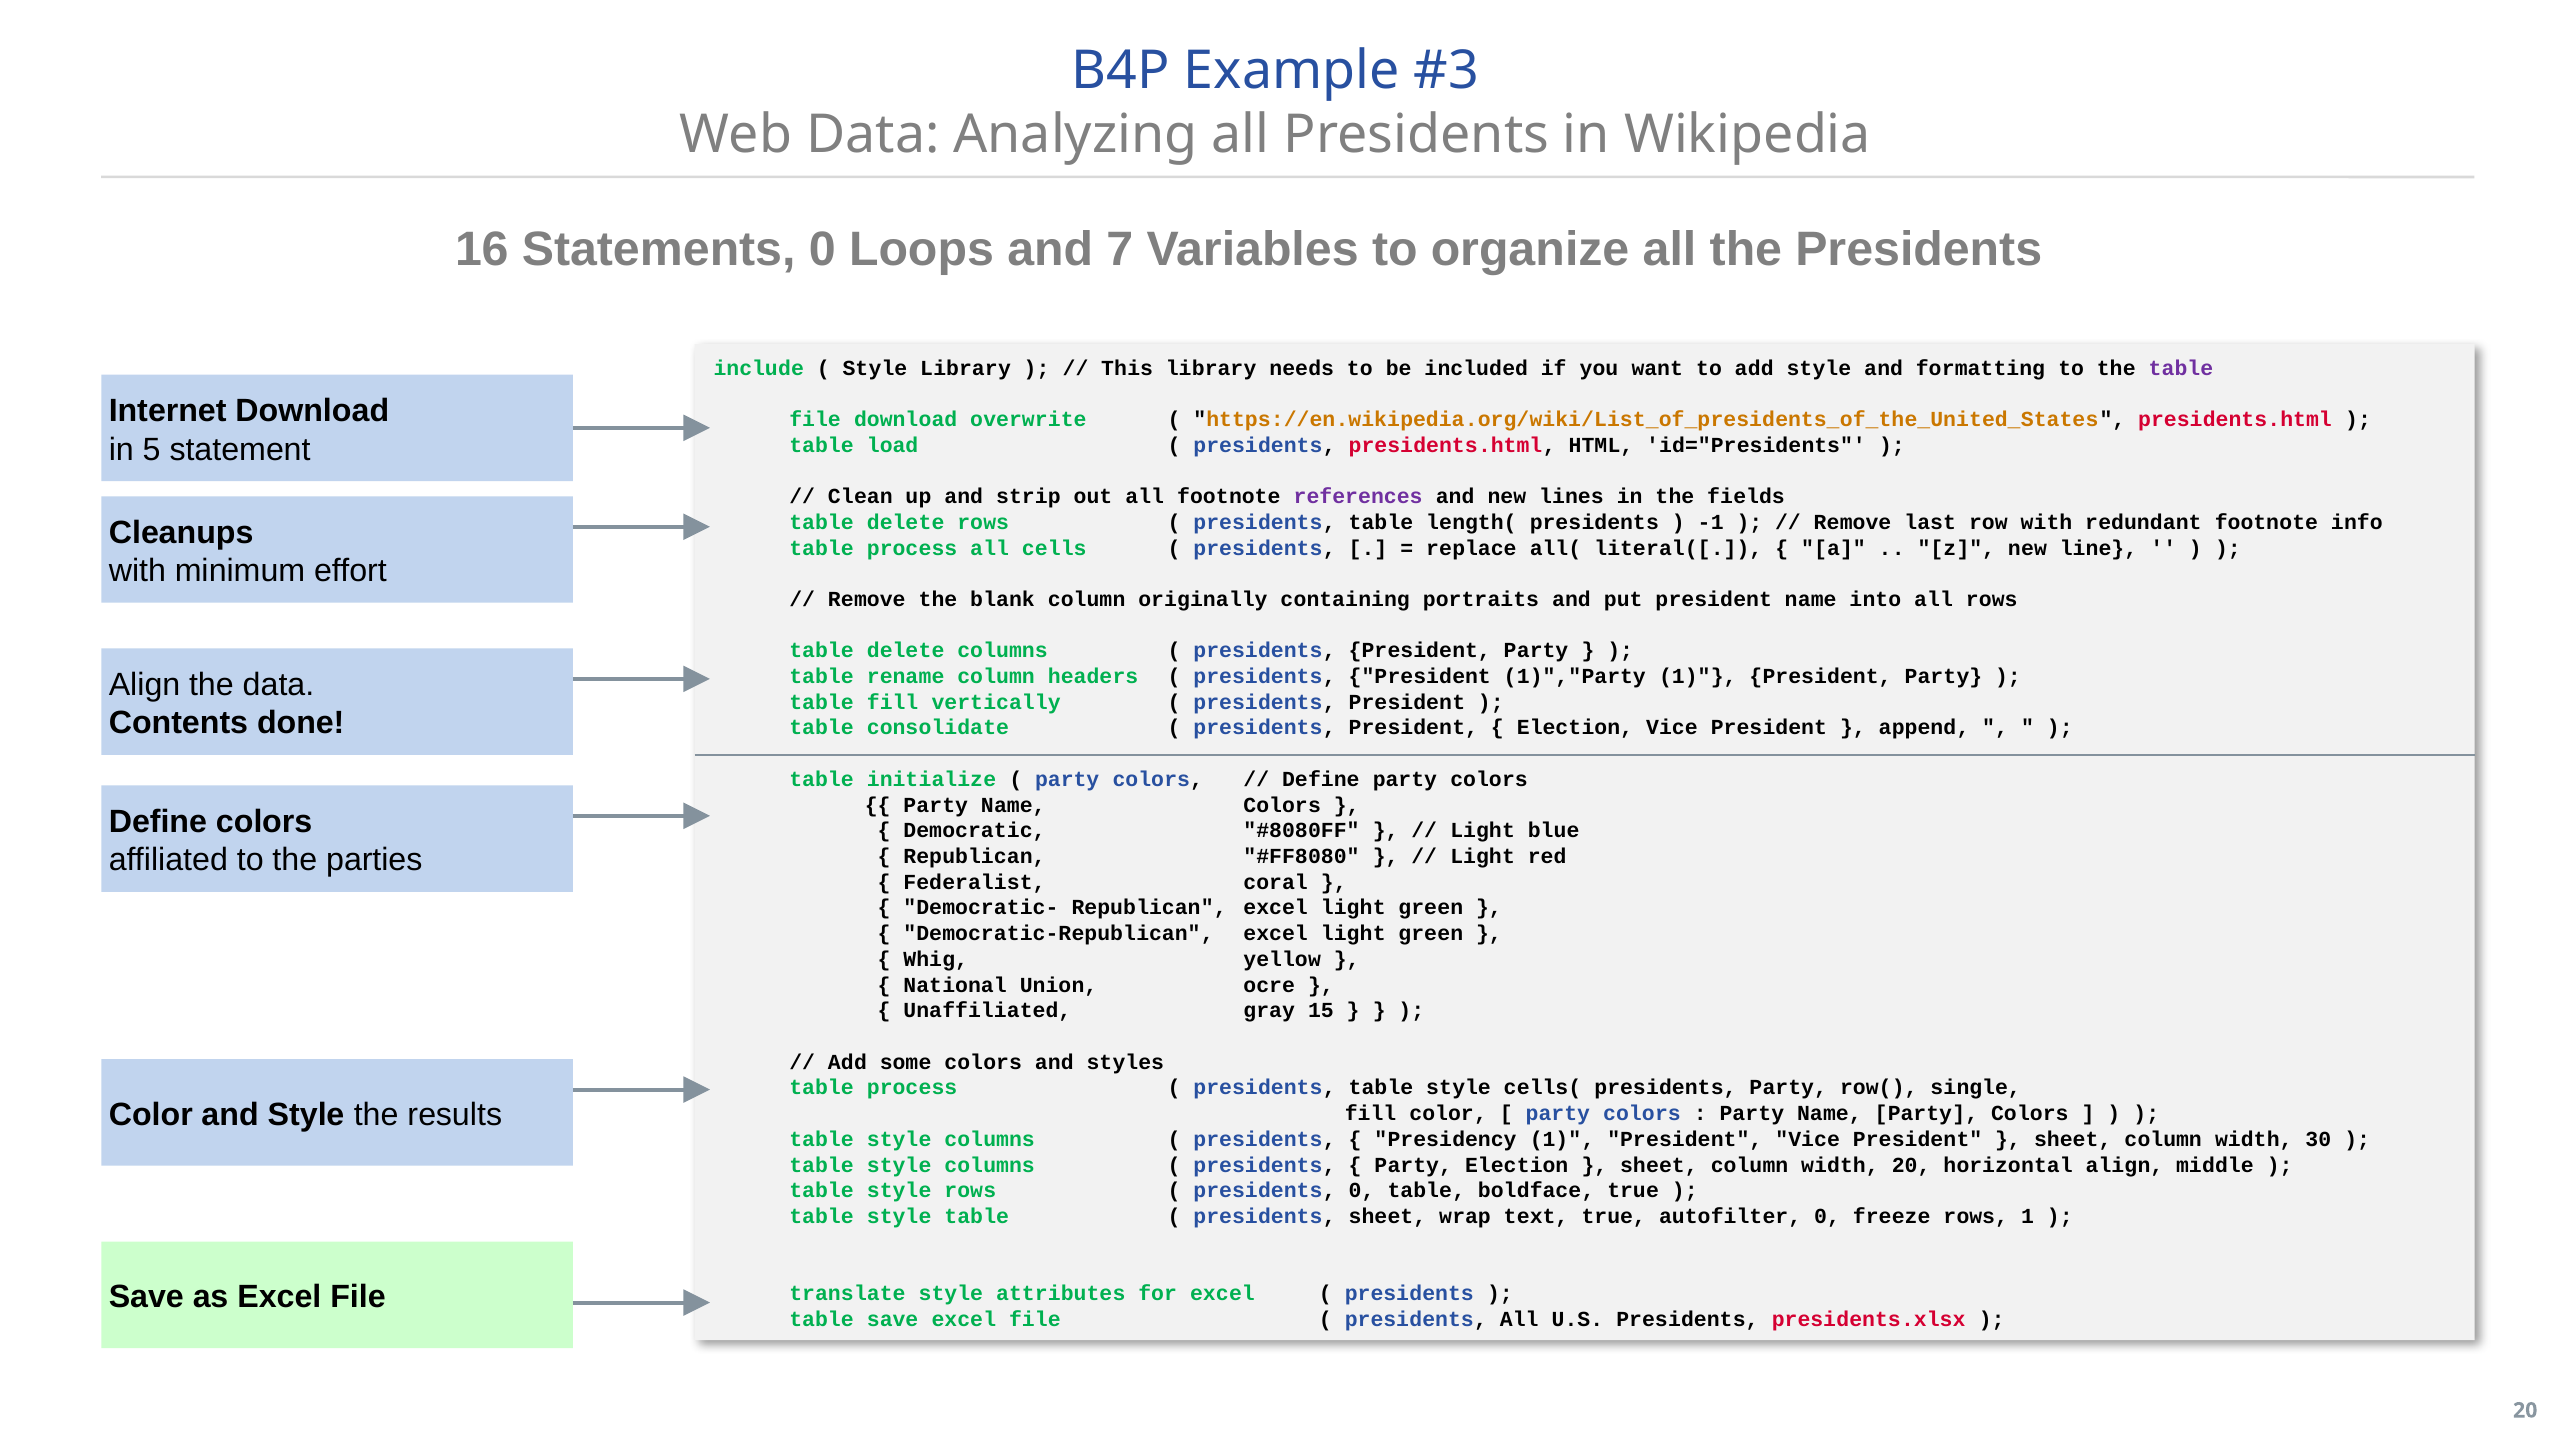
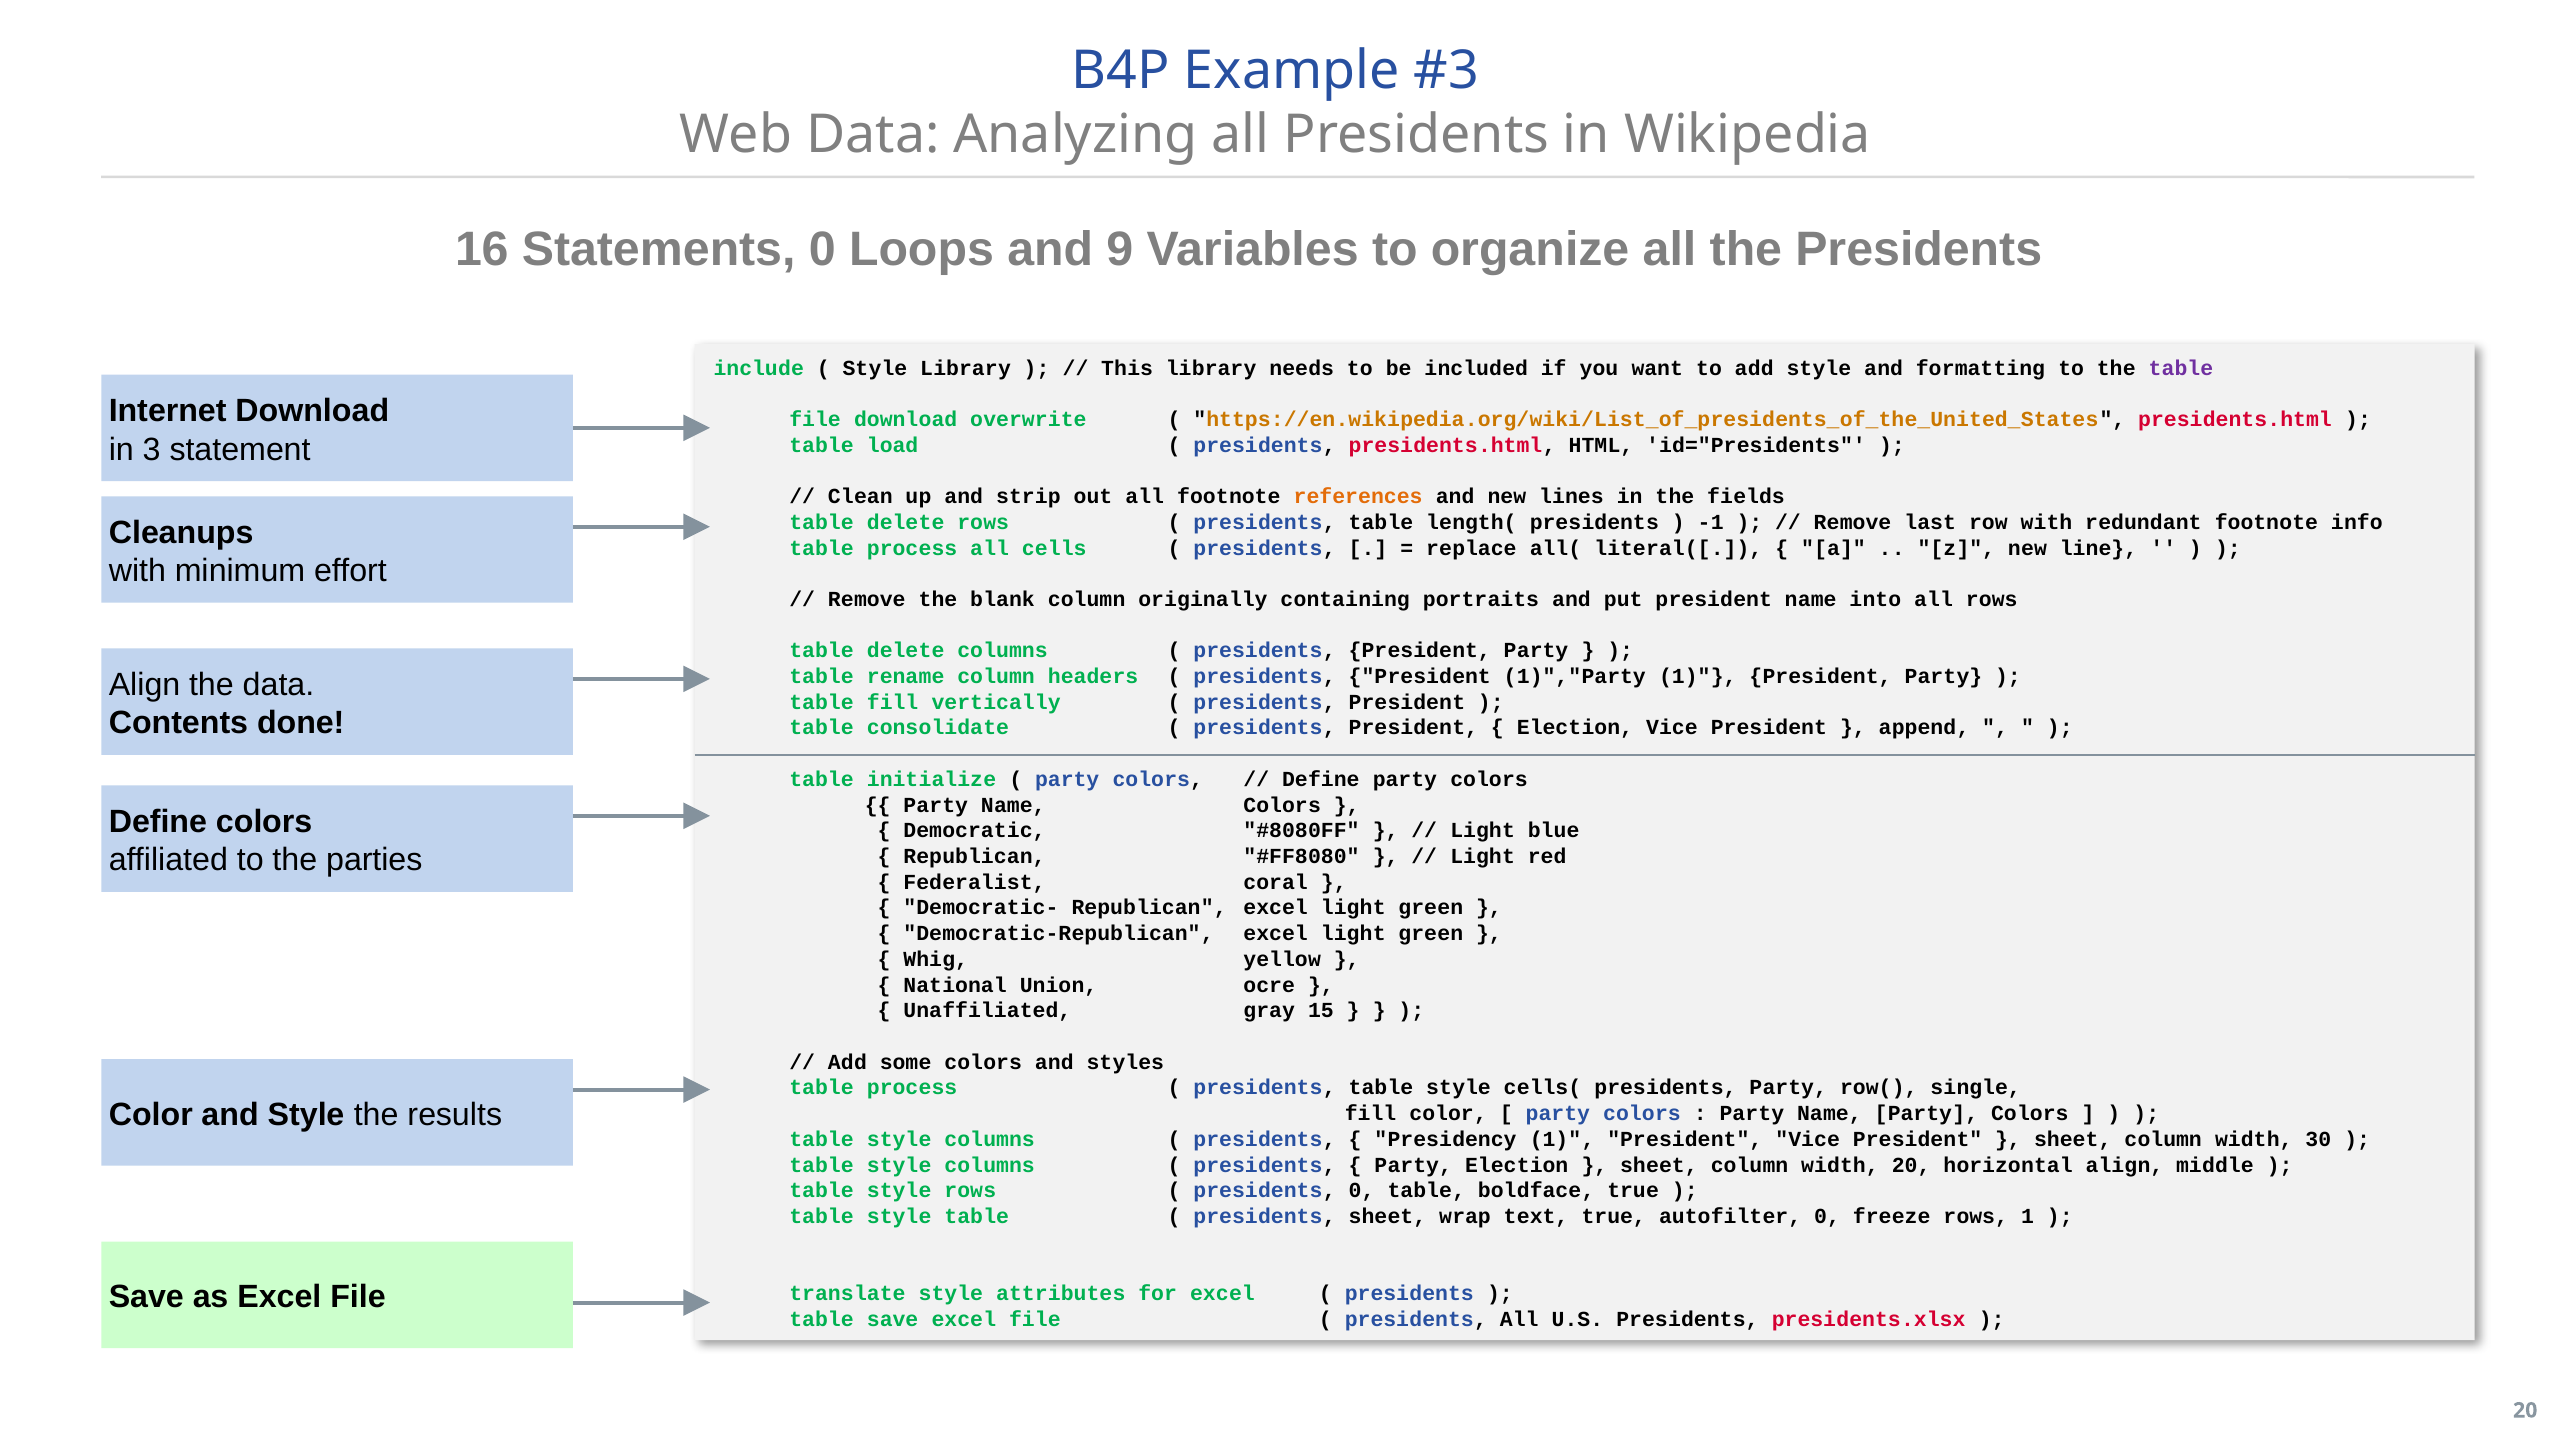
7: 7 -> 9 (1120, 250)
5: 5 -> 3 (152, 449)
references colour: purple -> orange (1358, 497)
